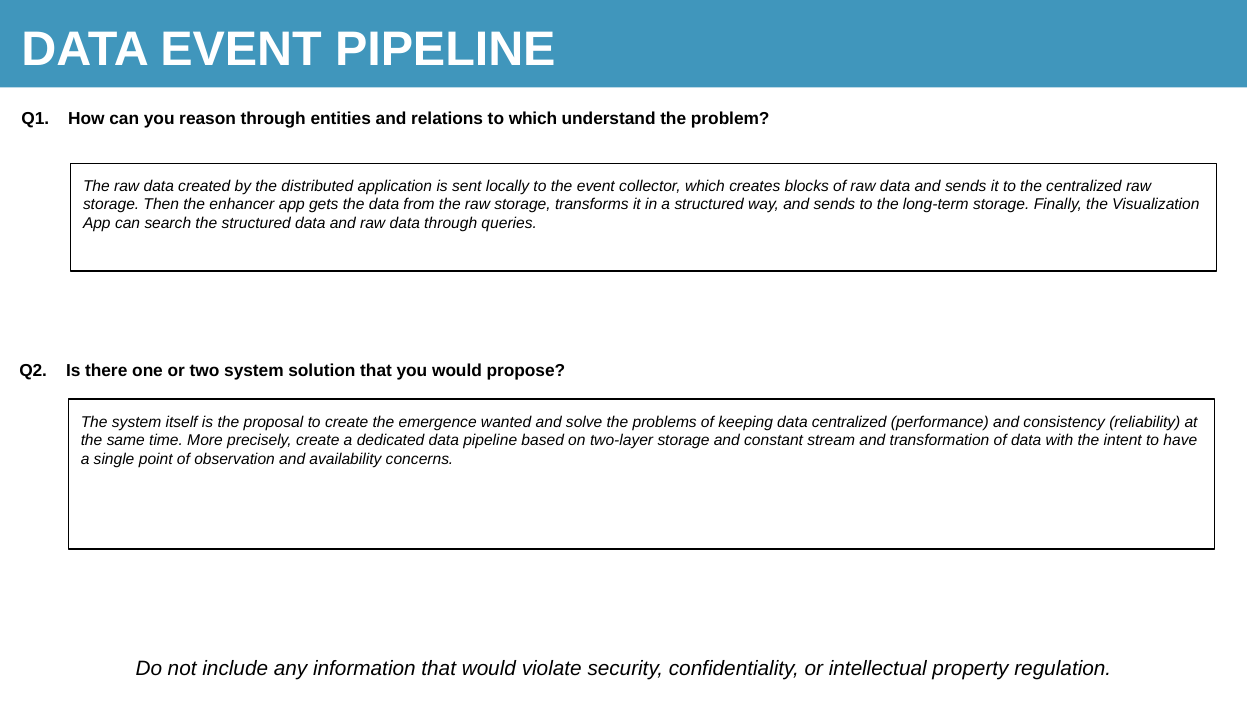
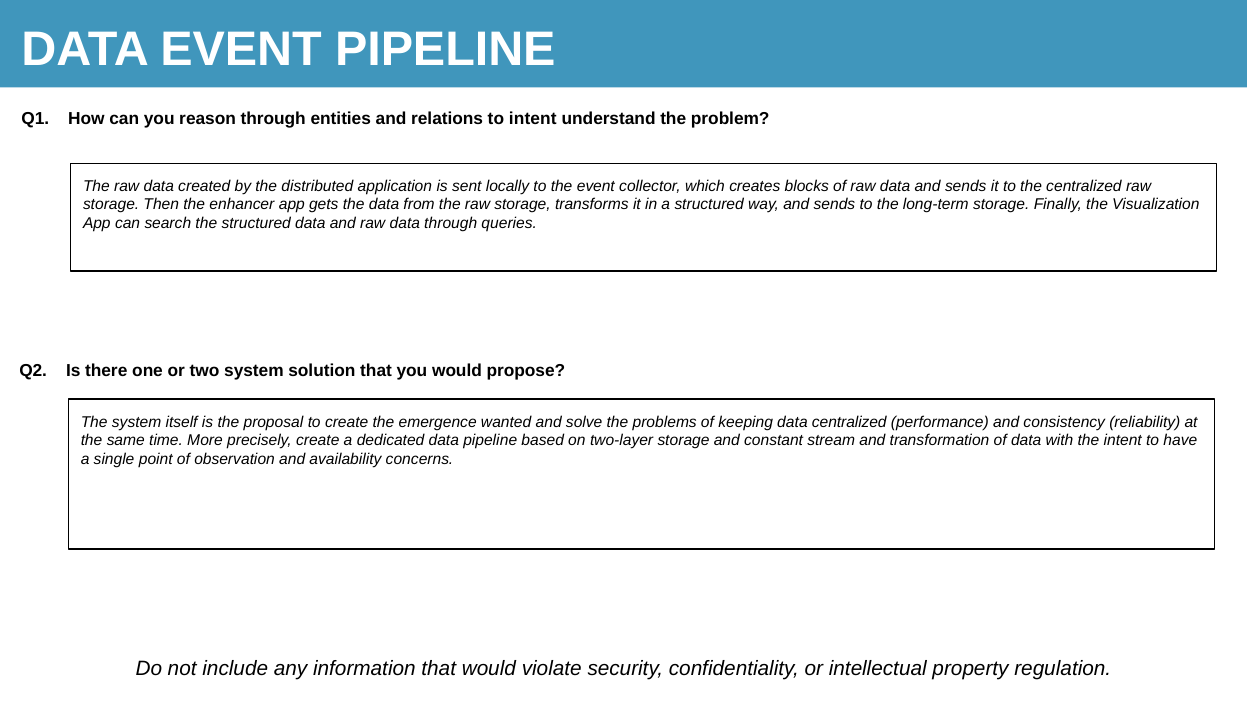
to which: which -> intent (533, 119)
